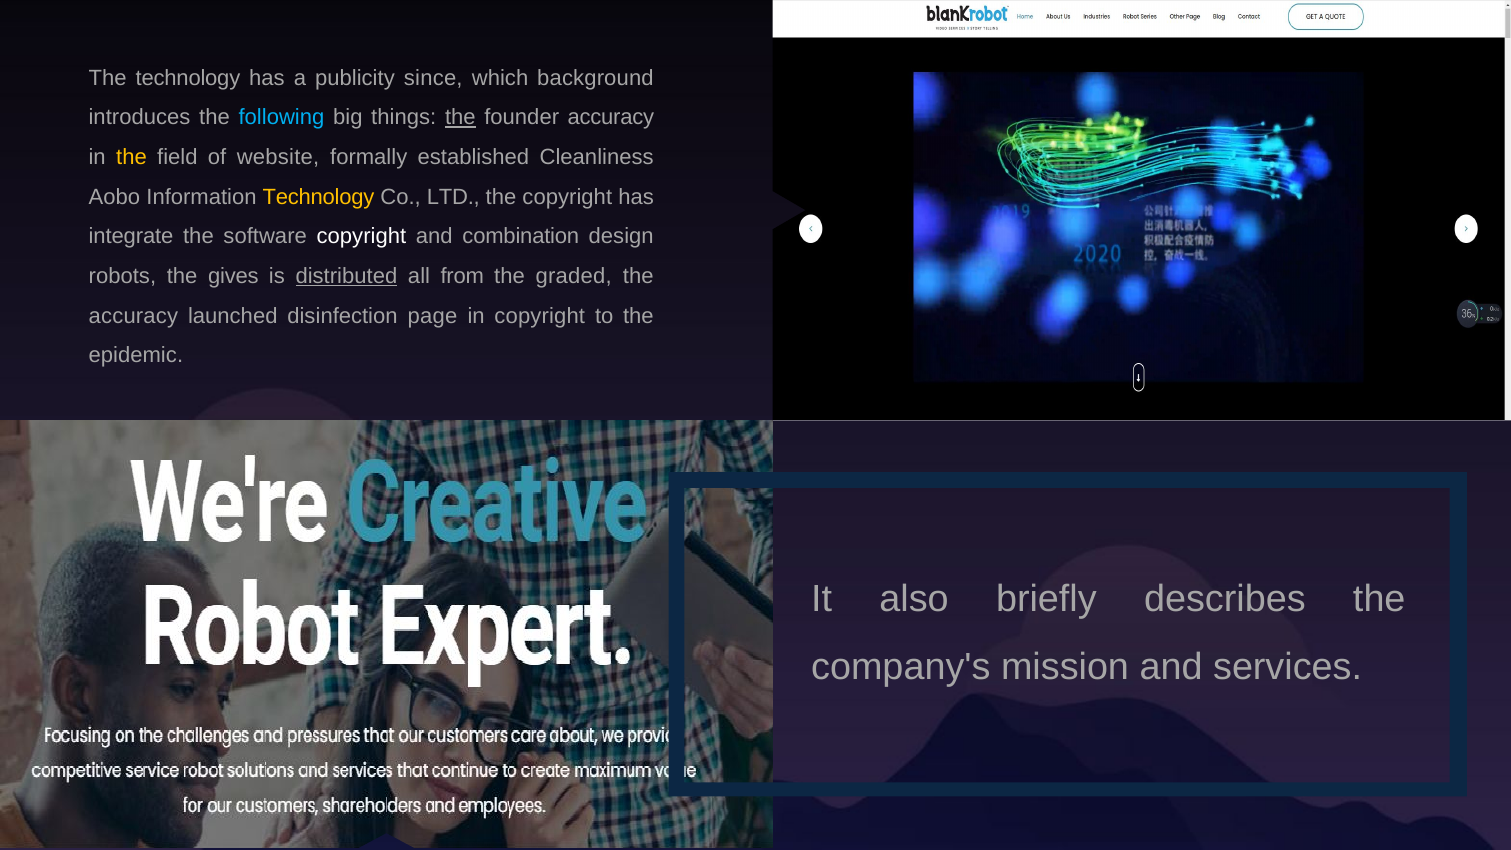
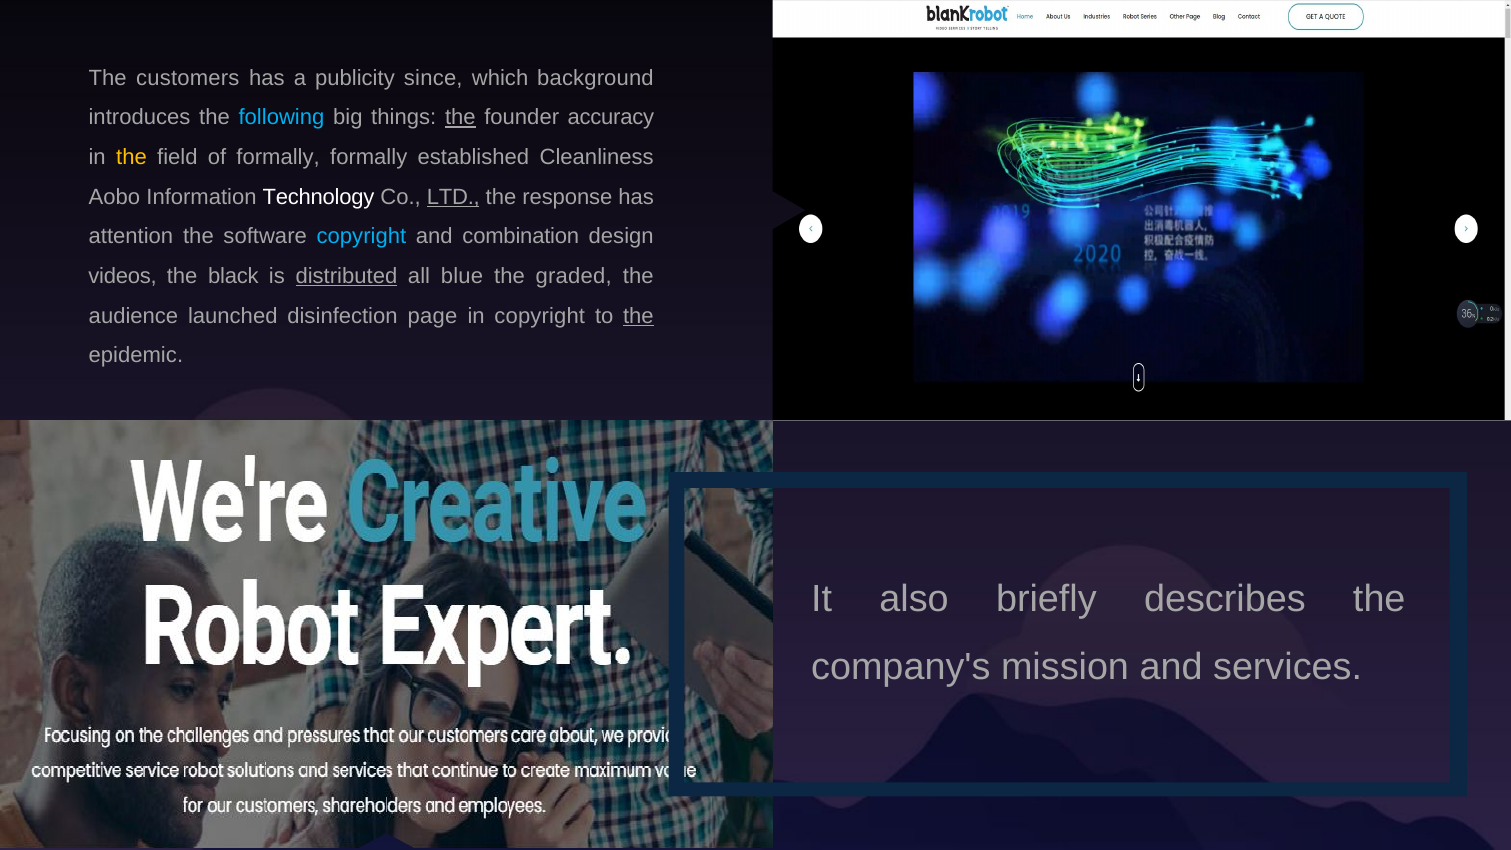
The technology: technology -> customers (188, 78)
of website: website -> formally (278, 157)
Technology colour: yellow -> white (319, 197)
LTD underline: none -> present (453, 197)
the copyright: copyright -> response (567, 197)
integrate: integrate -> attention (131, 237)
copyright colour: white -> light blue (361, 237)
robots: robots -> videos (123, 276)
gives: gives -> black (233, 276)
from: from -> blue (462, 276)
accuracy: accuracy -> audience (133, 316)
the underline: none -> present (638, 316)
